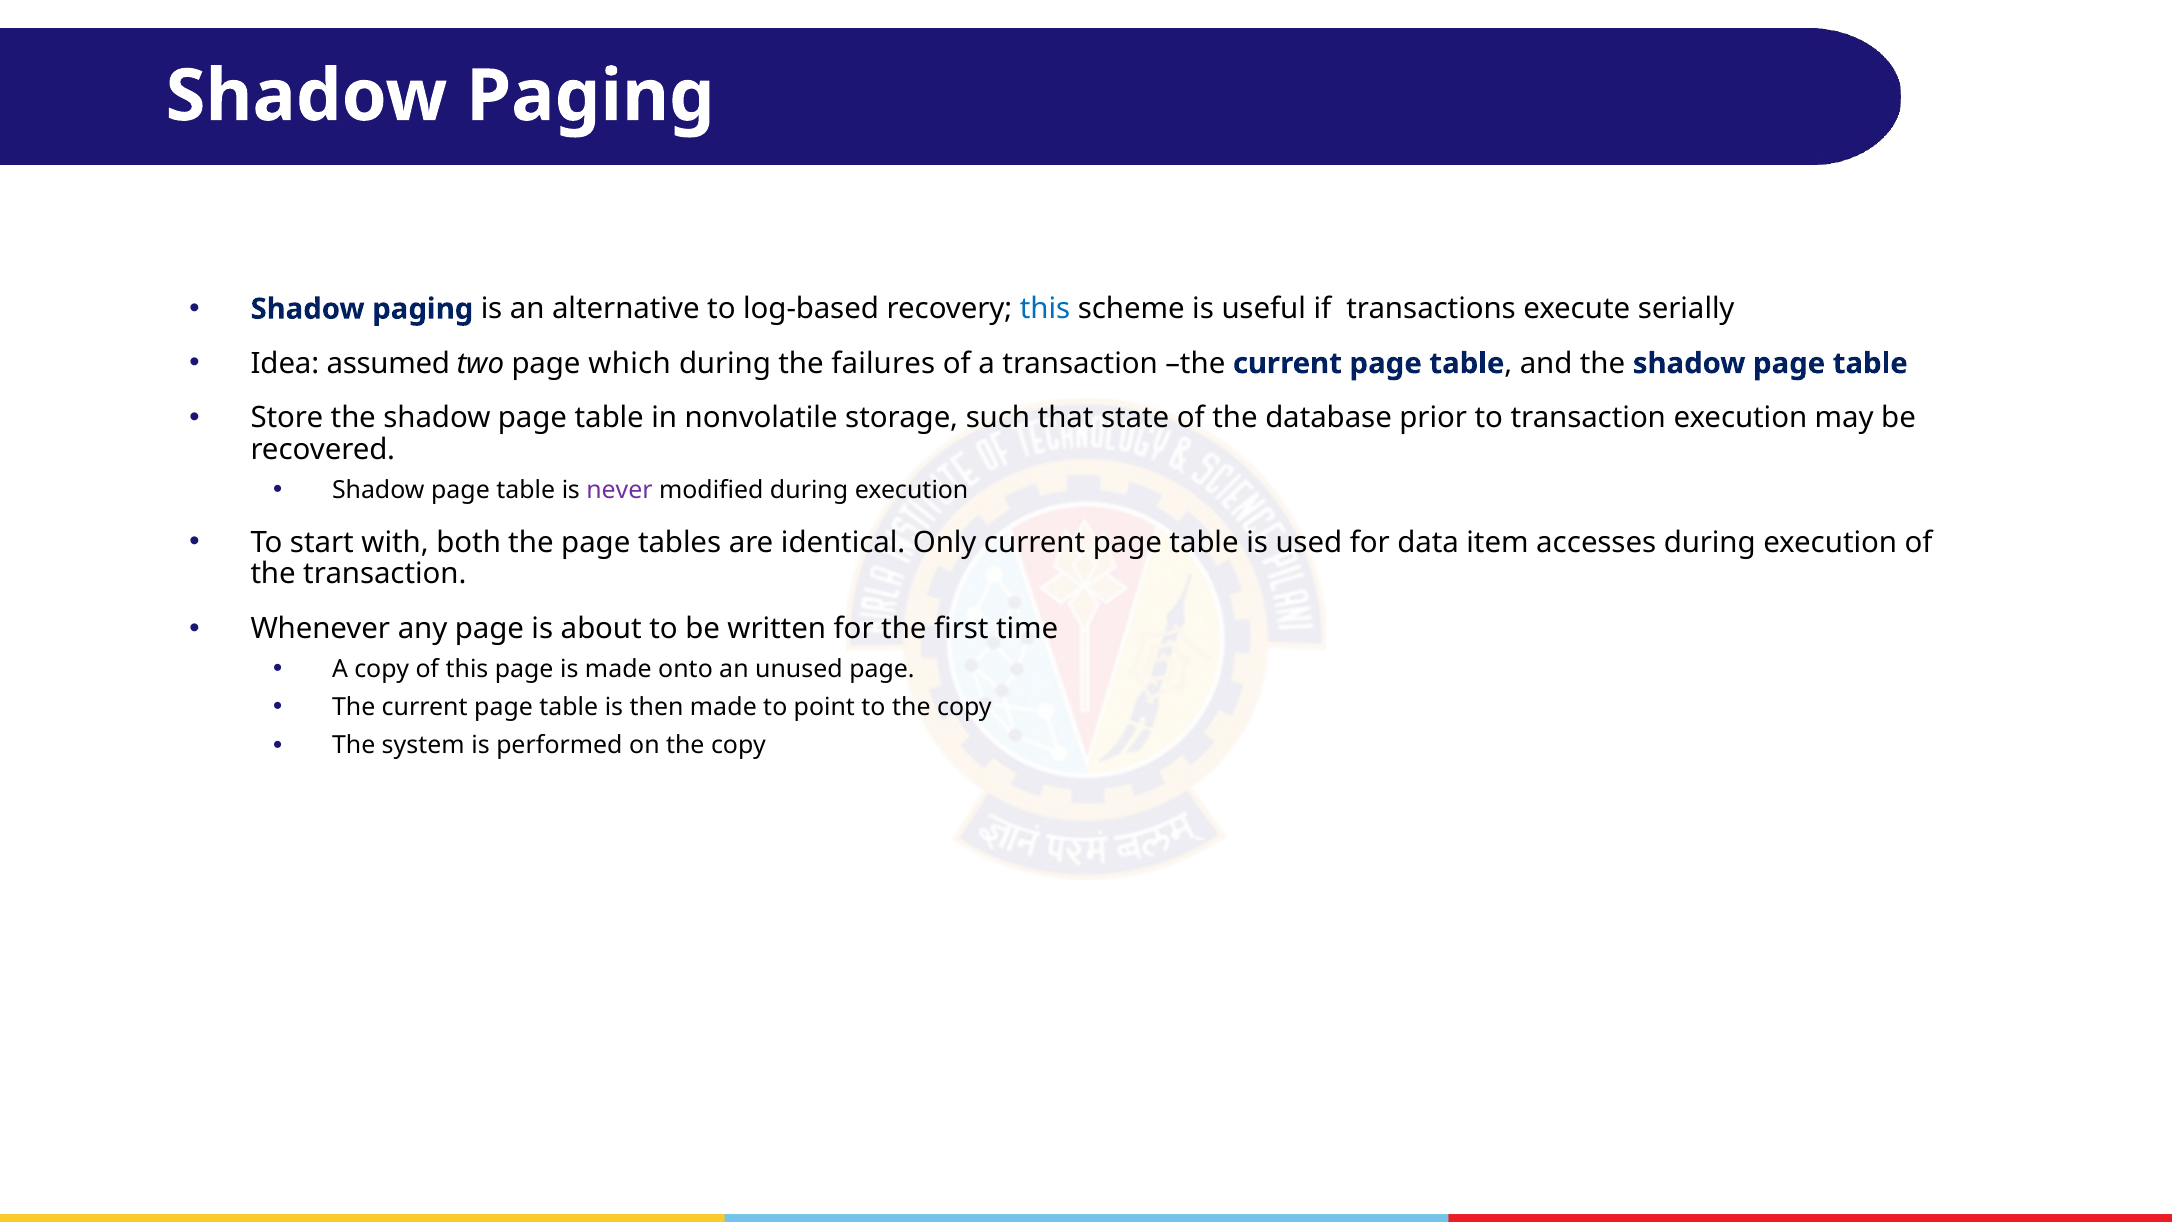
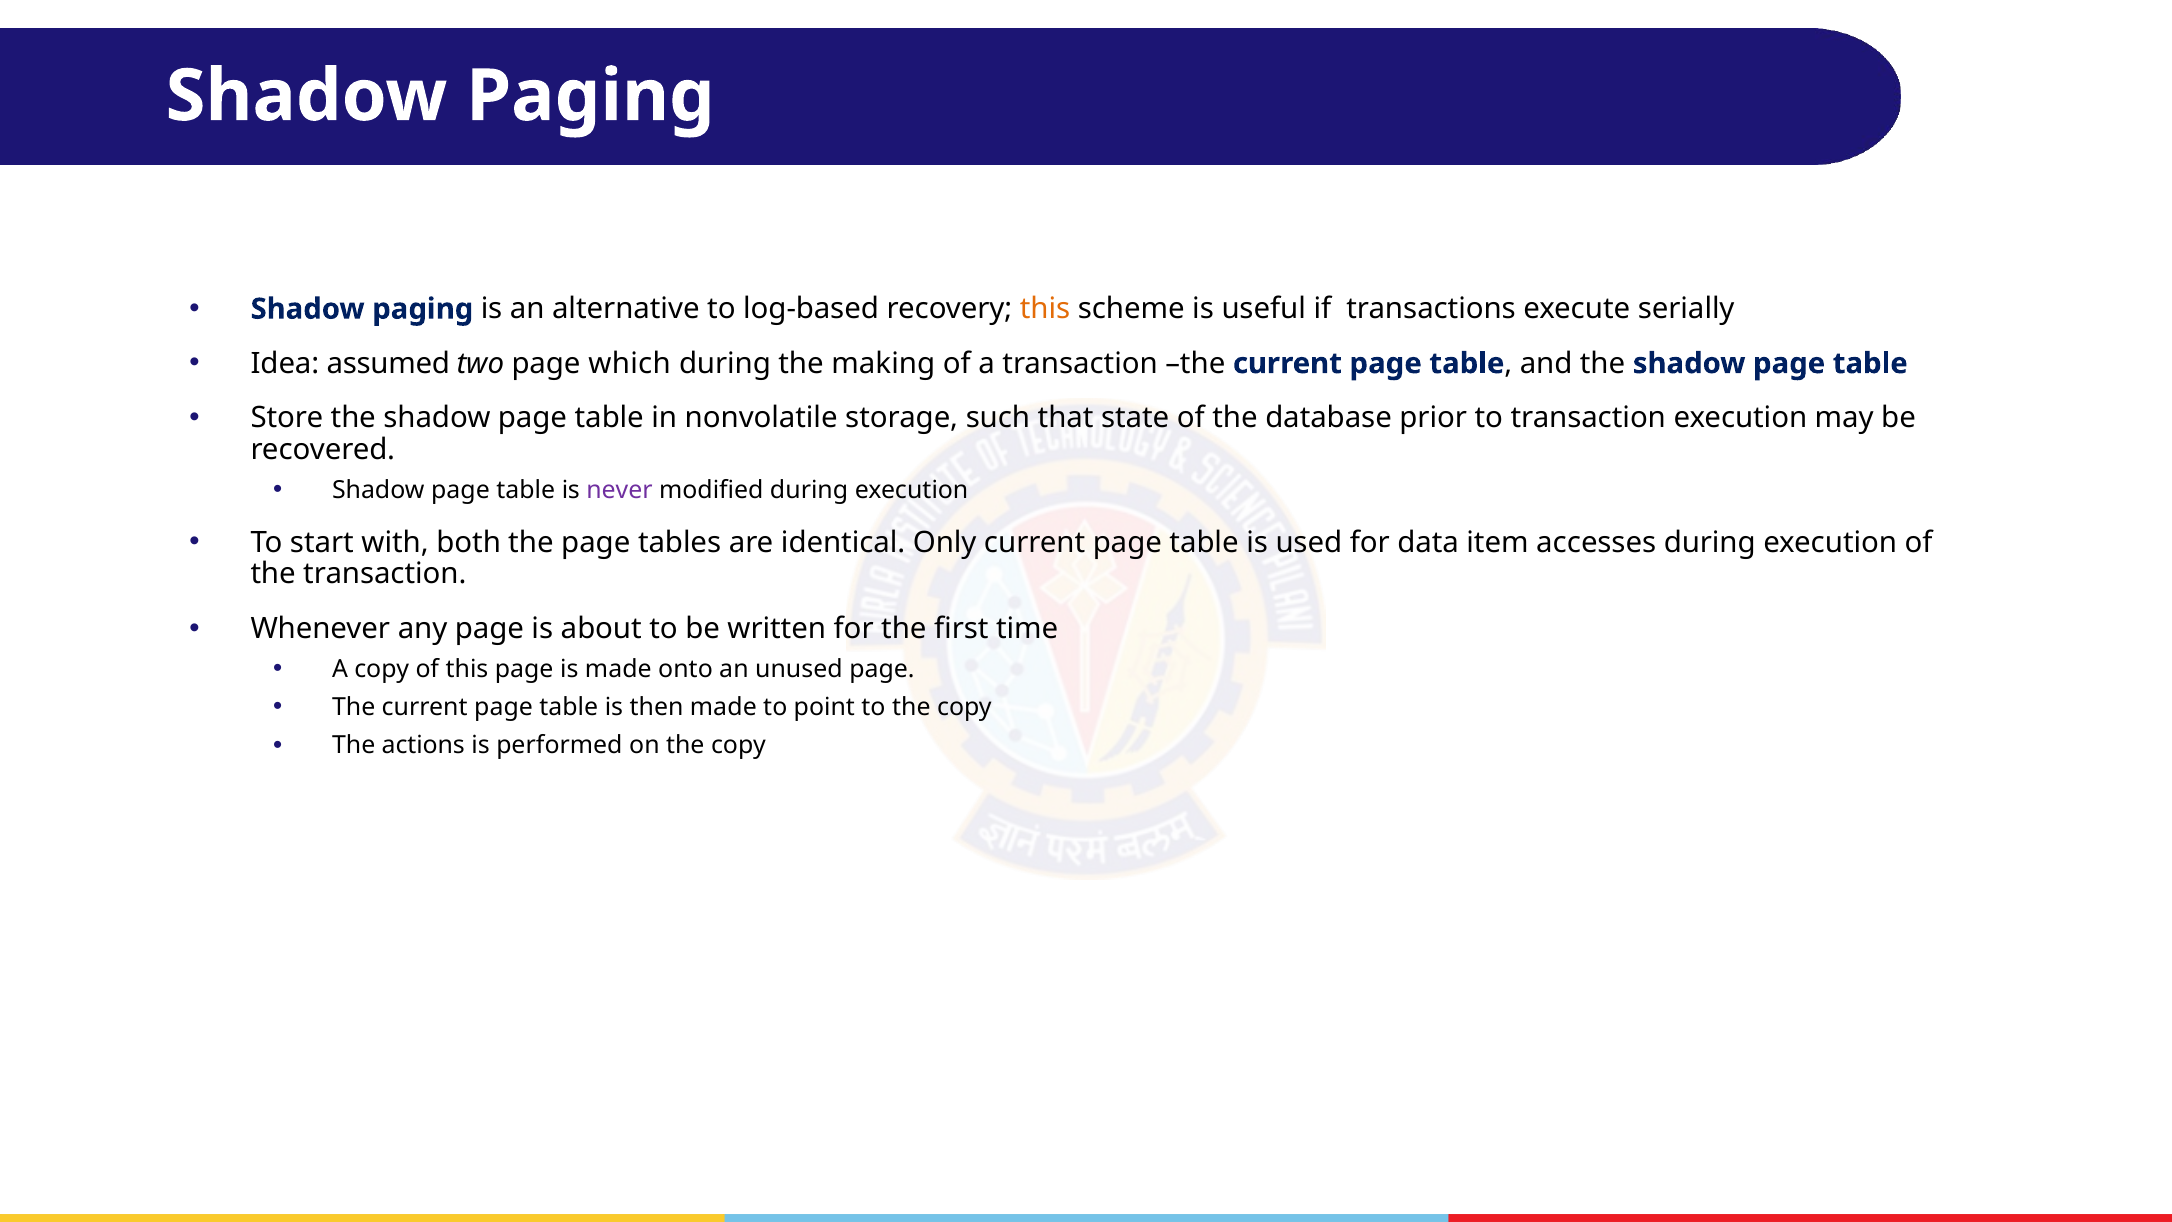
this colour: blue -> orange (1045, 309)
failures: failures -> making (883, 363)
system: system -> actions (423, 746)
